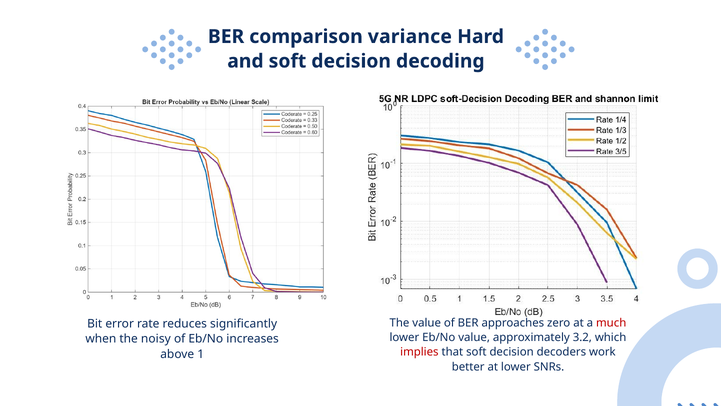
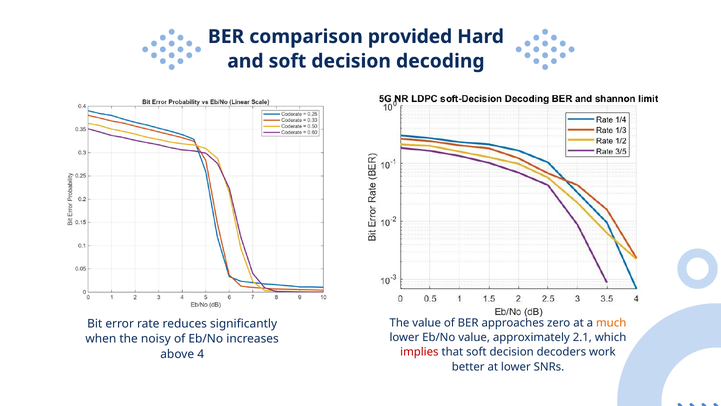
variance: variance -> provided (410, 37)
much colour: red -> orange (611, 323)
3.2: 3.2 -> 2.1 (582, 337)
1: 1 -> 4 (201, 354)
